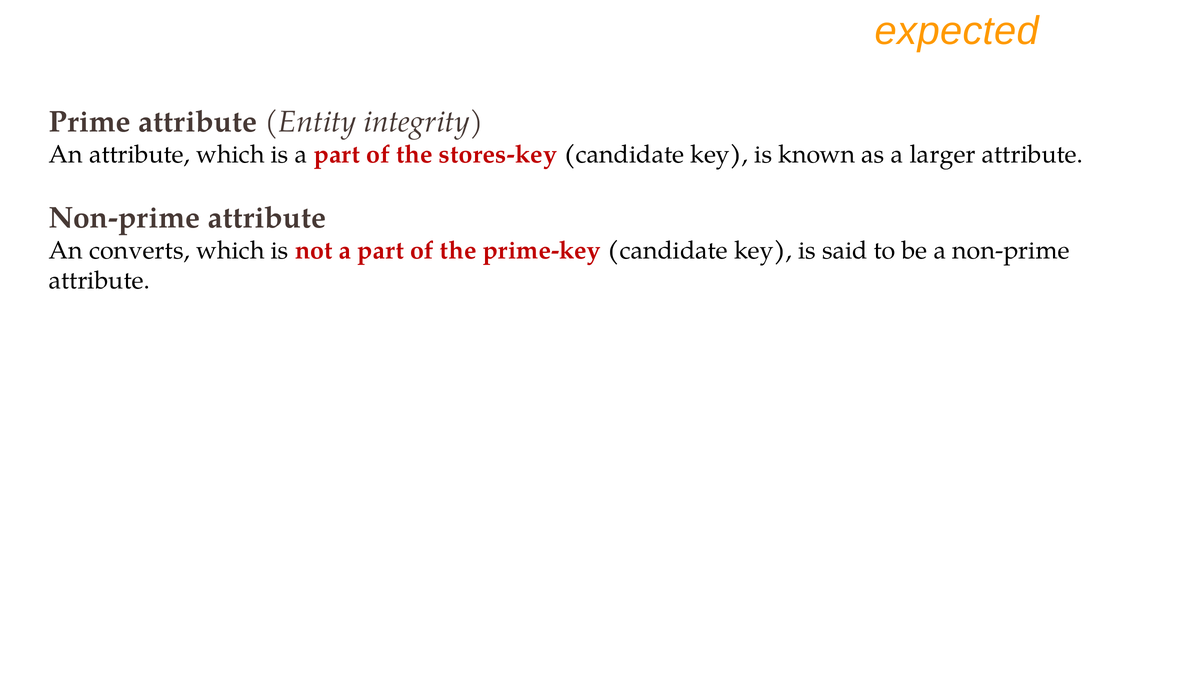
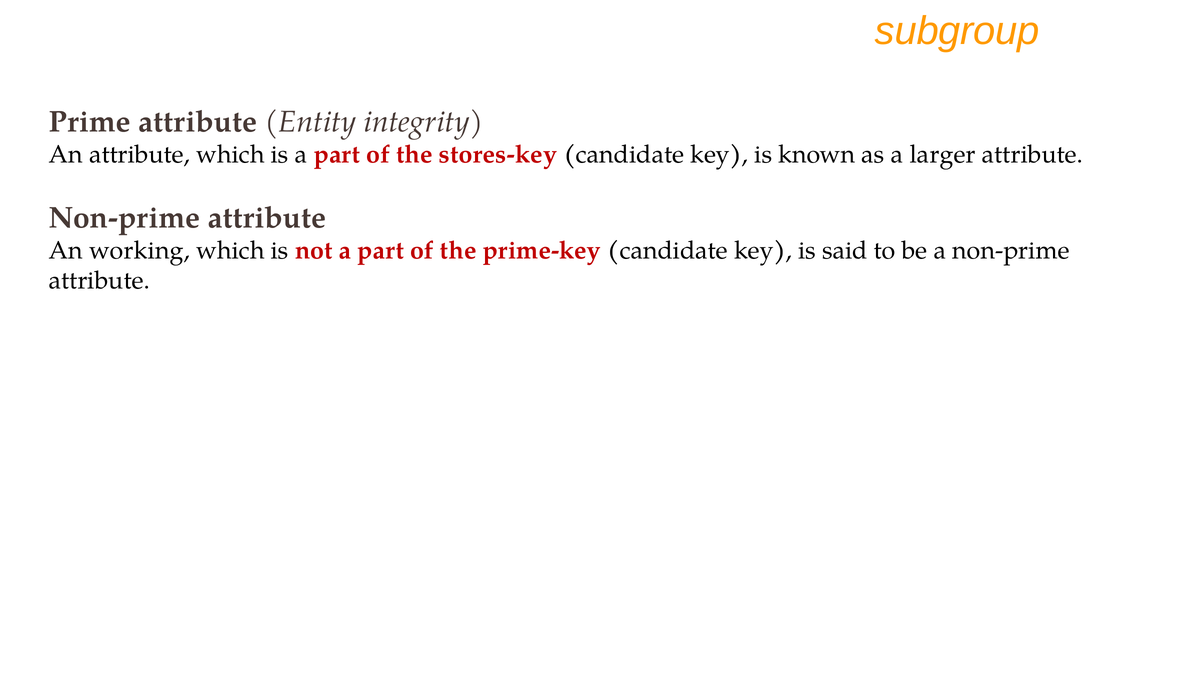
expected: expected -> subgroup (957, 31)
converts: converts -> working (140, 250)
